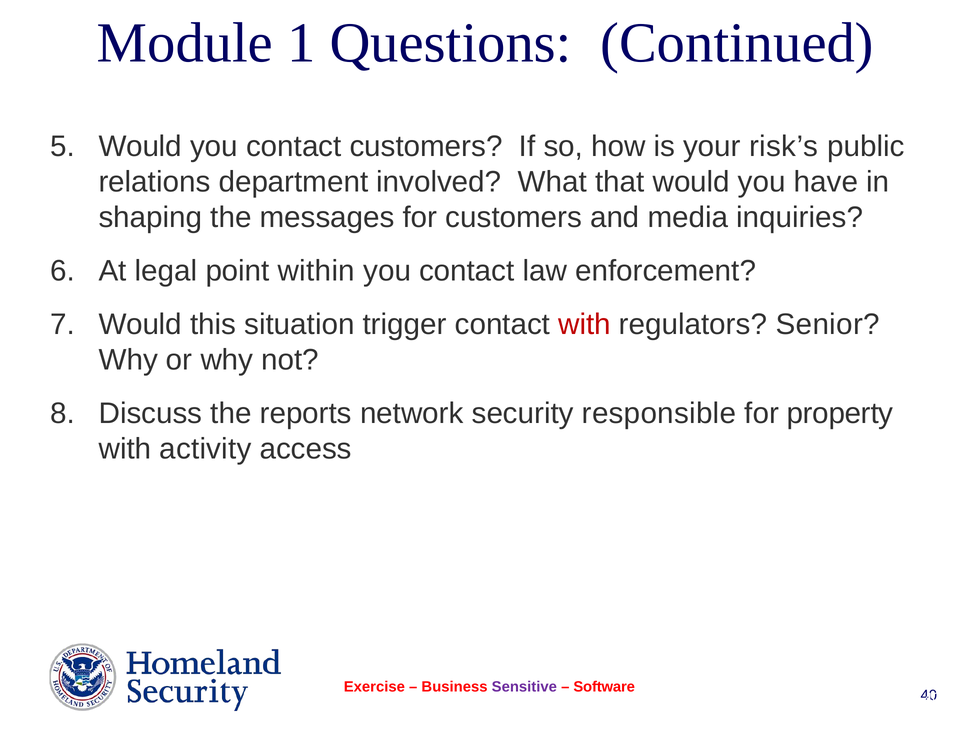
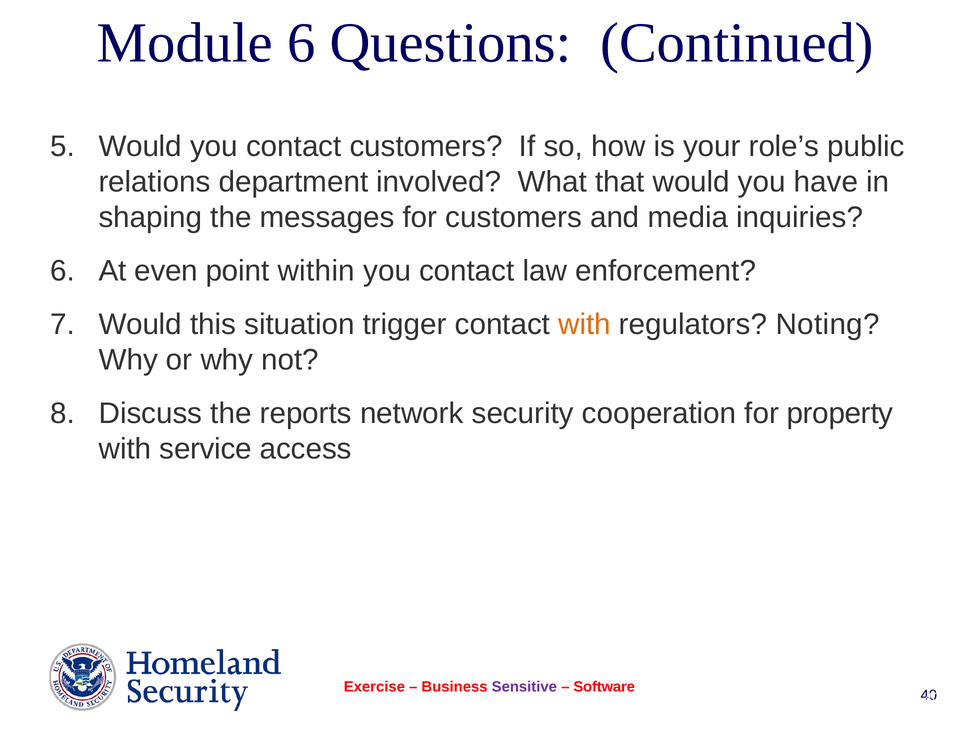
Module 1: 1 -> 6 (301, 43)
risk’s: risk’s -> role’s (784, 146)
legal: legal -> even (166, 271)
with colour: red -> orange (585, 324)
Senior: Senior -> Noting (828, 324)
responsible: responsible -> cooperation (659, 413)
activity: activity -> service (206, 449)
